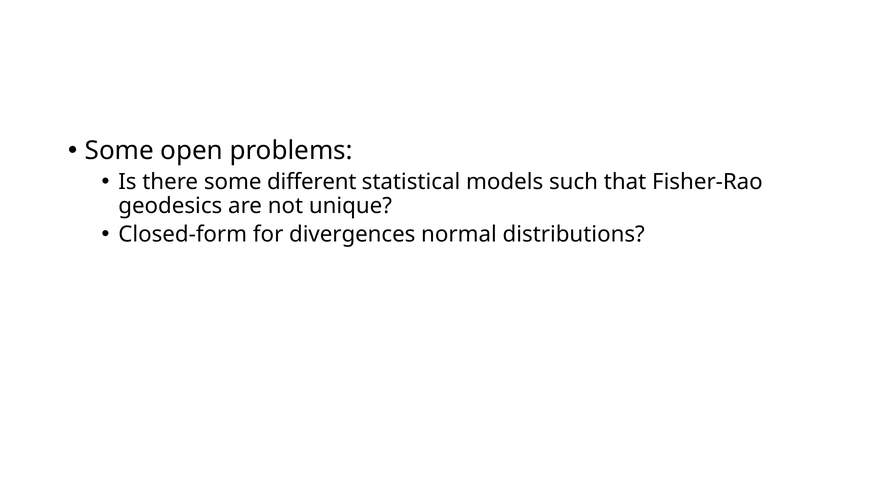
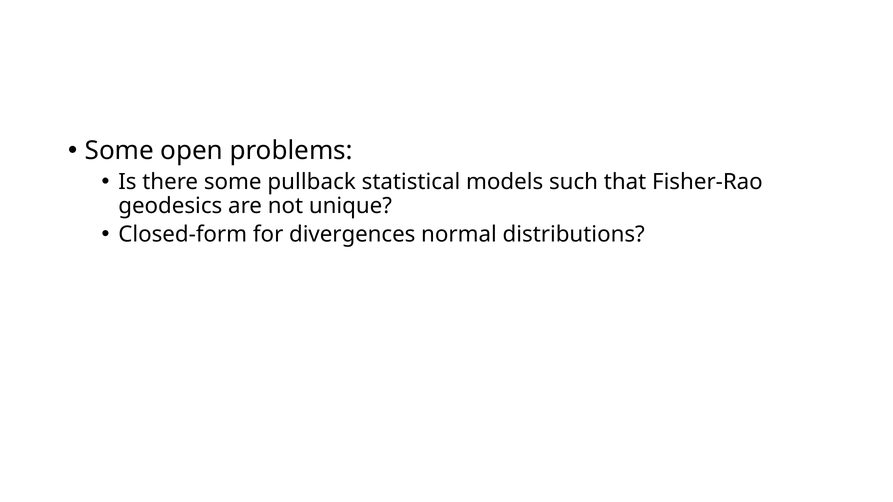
different: different -> pullback (312, 182)
